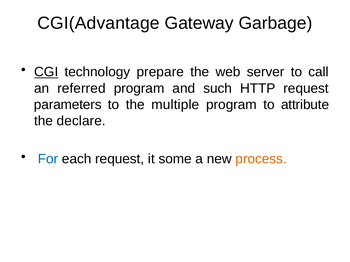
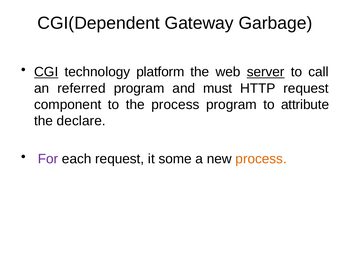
CGI(Advantage: CGI(Advantage -> CGI(Dependent (99, 23)
prepare: prepare -> platform (160, 72)
server underline: none -> present (266, 72)
such: such -> must (218, 88)
parameters: parameters -> component (68, 105)
the multiple: multiple -> process (175, 105)
For colour: blue -> purple (48, 159)
